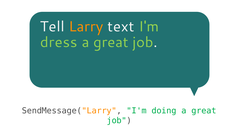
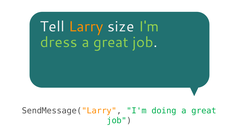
text: text -> size (121, 27)
